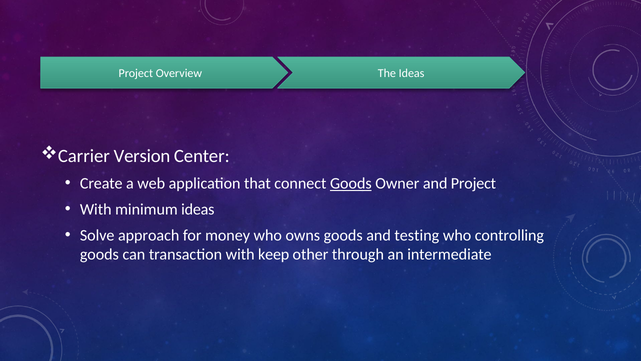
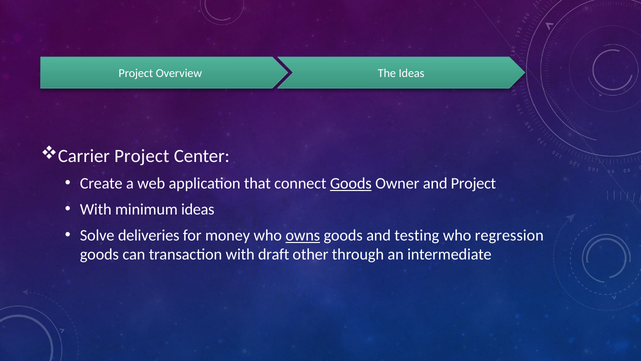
Carrier Version: Version -> Project (142, 156)
approach: approach -> deliveries (149, 235)
owns underline: none -> present (303, 235)
controlling: controlling -> regression (509, 235)
keep: keep -> draft (274, 254)
